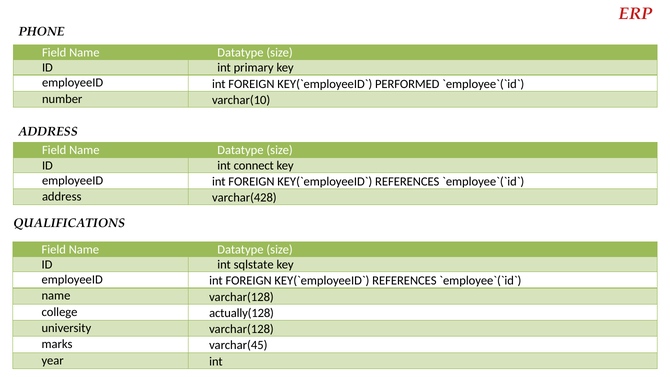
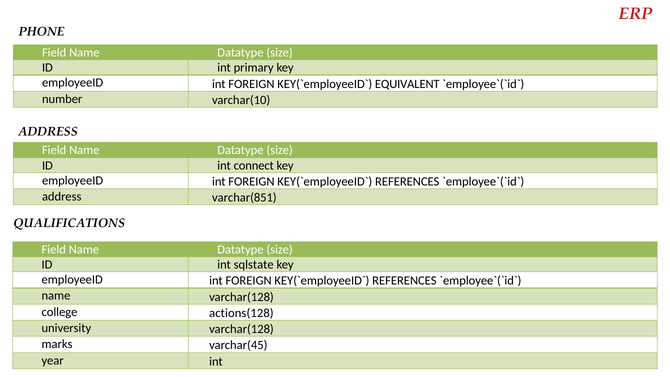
PERFORMED: PERFORMED -> EQUIVALENT (407, 84)
varchar(428: varchar(428 -> varchar(851 (244, 198)
actually(128: actually(128 -> actions(128 (241, 313)
